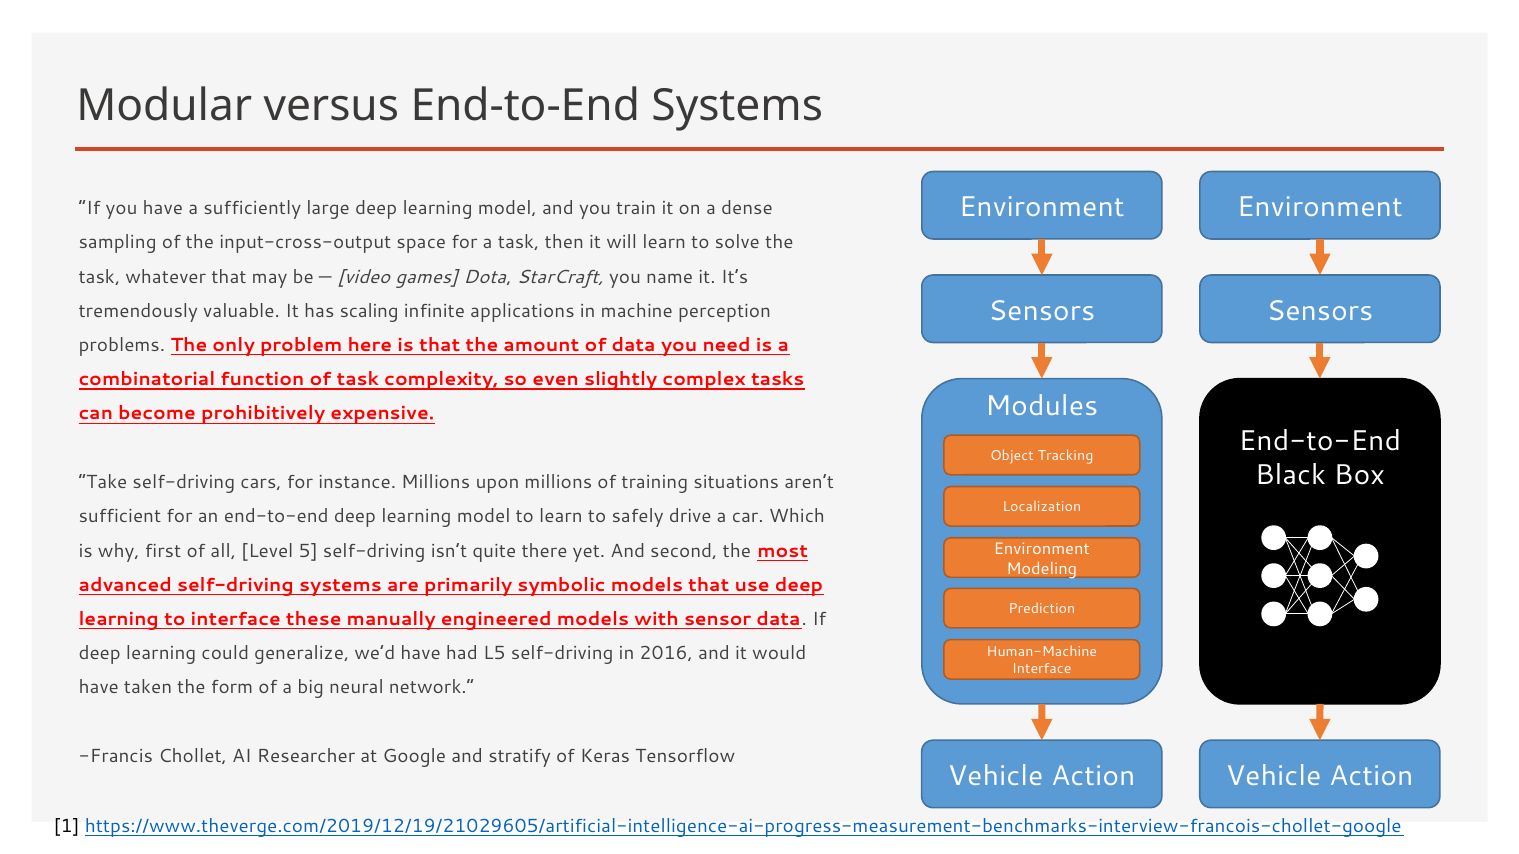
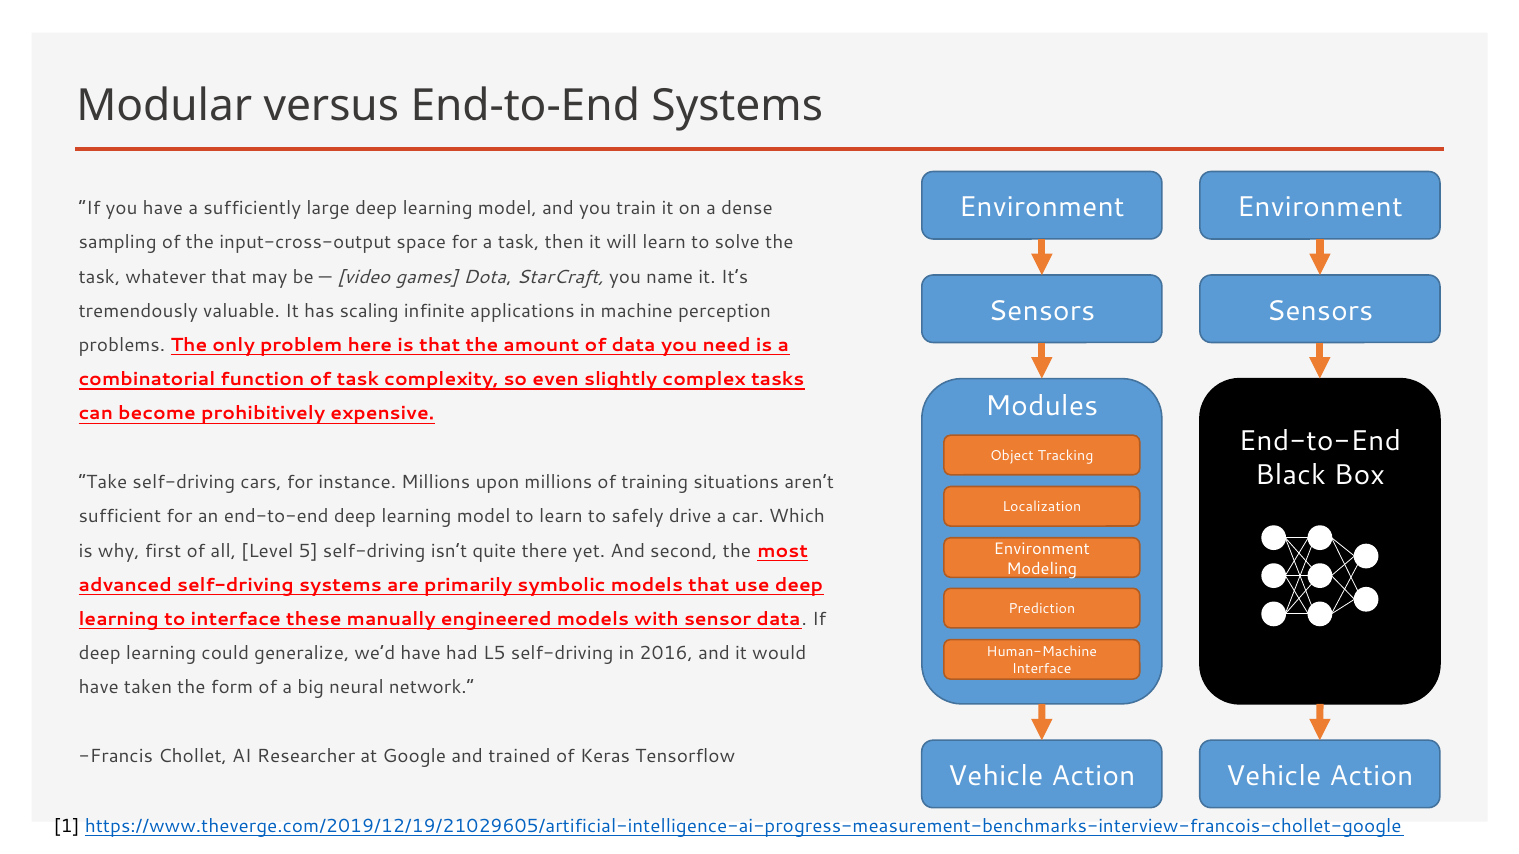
stratify: stratify -> trained (519, 757)
